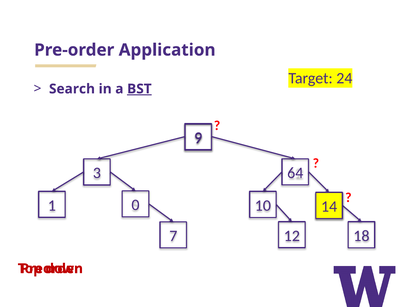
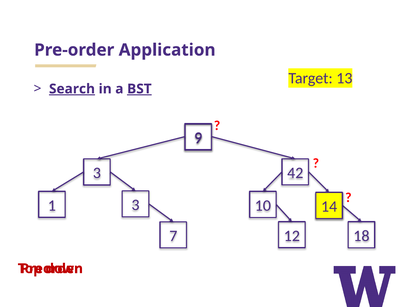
24: 24 -> 13 (344, 78)
Search underline: none -> present (72, 89)
64: 64 -> 42 (295, 173)
1 0: 0 -> 3 (136, 205)
